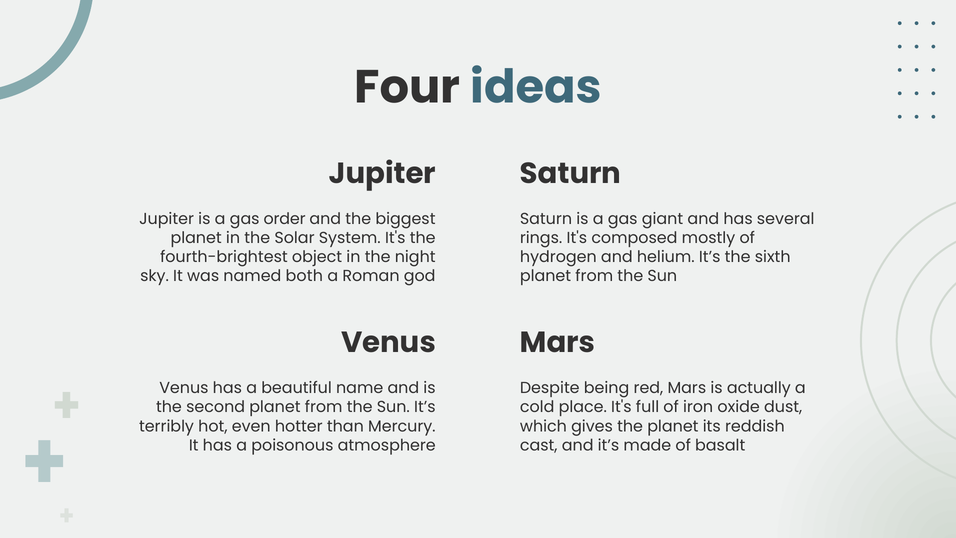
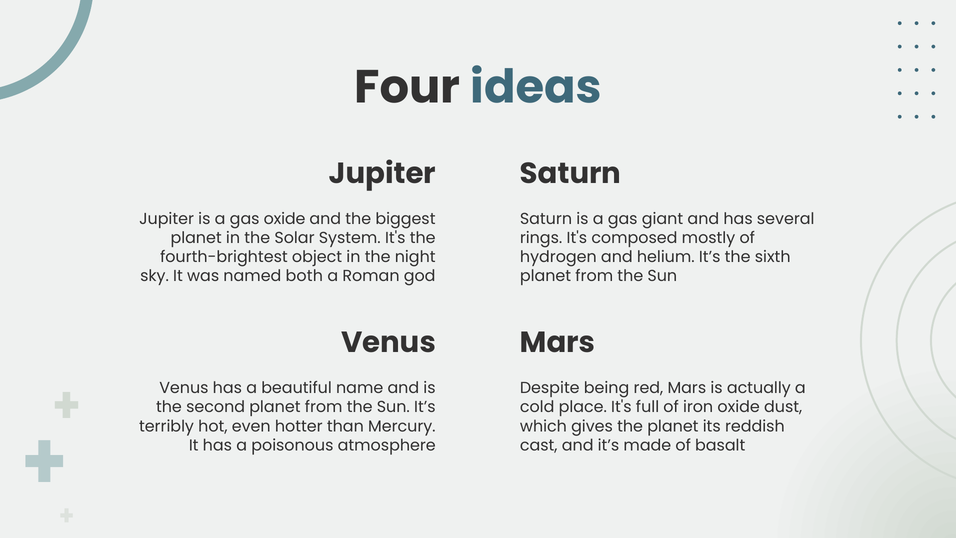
gas order: order -> oxide (285, 219)
